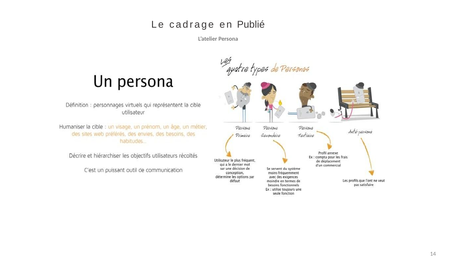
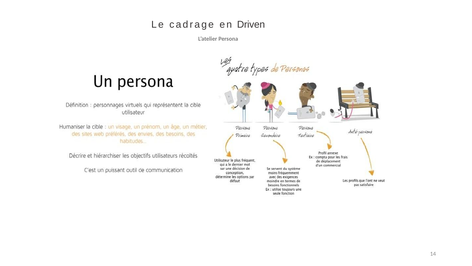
Publié: Publié -> Driven (251, 25)
